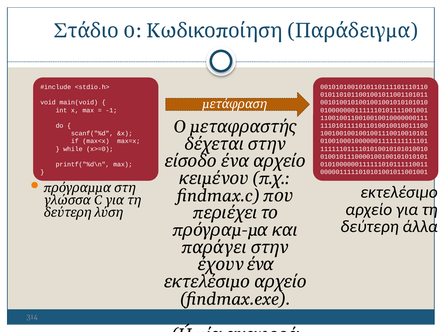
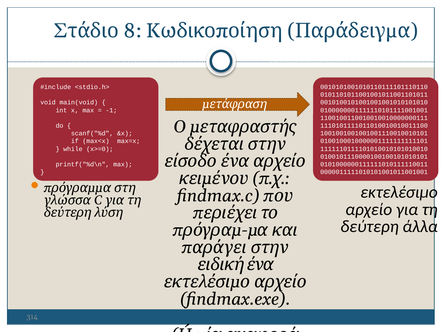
0: 0 -> 8 (133, 31)
έχουν: έχουν -> ειδική (221, 264)
